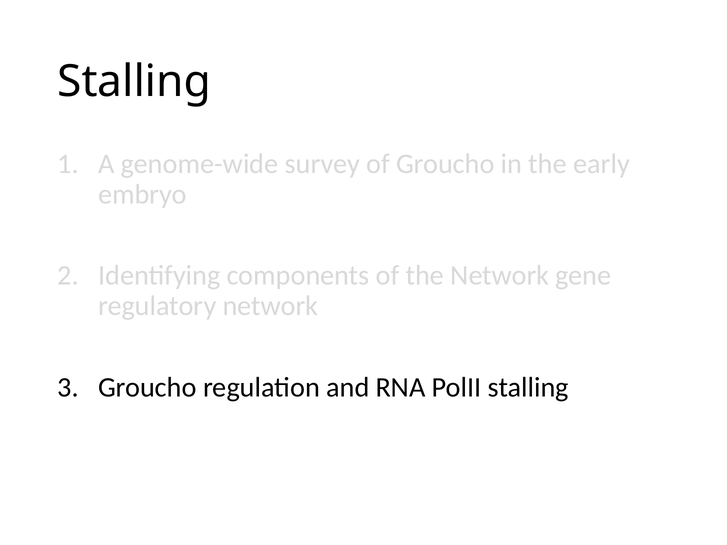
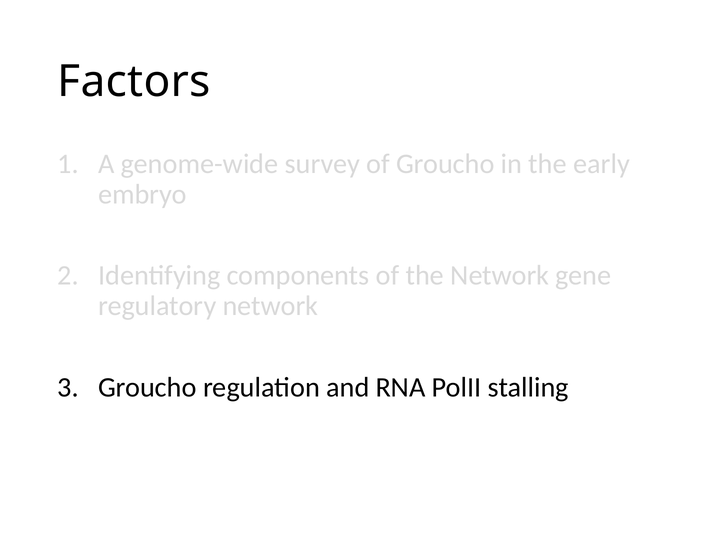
Stalling: Stalling -> Factors (134, 81)
